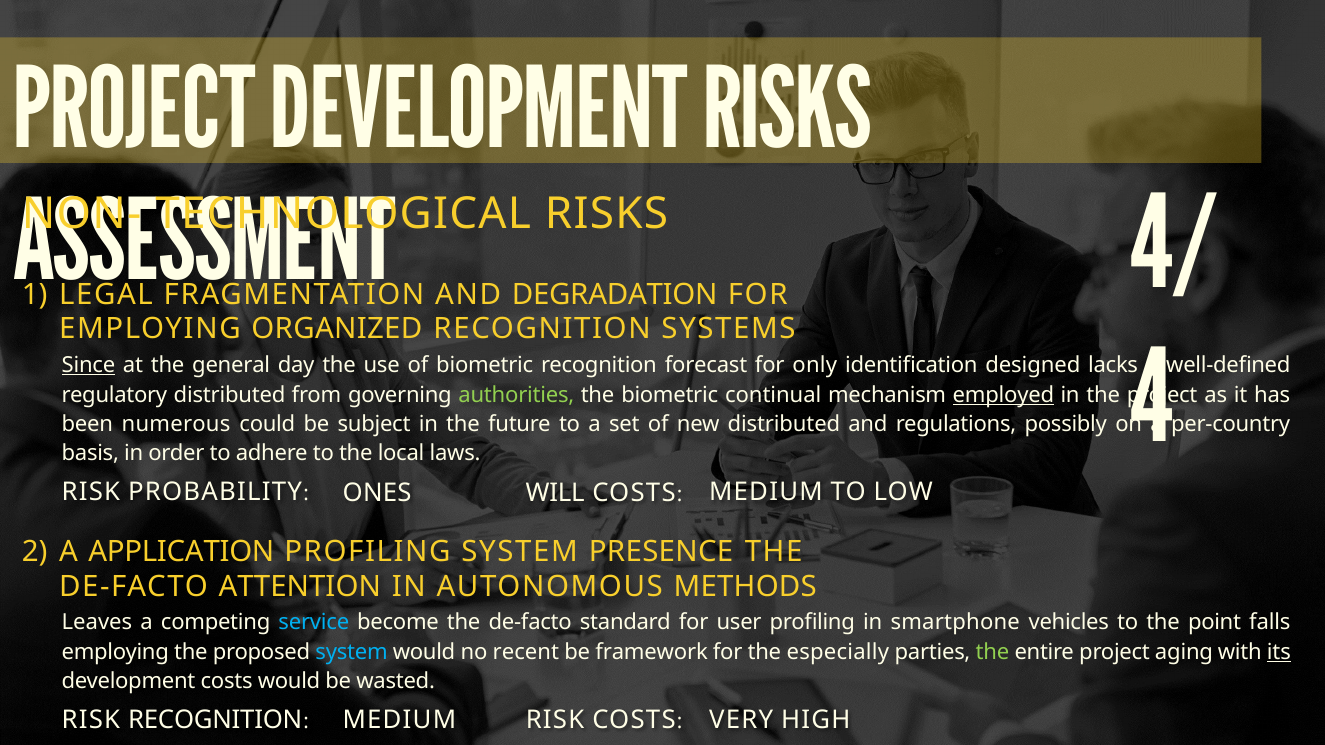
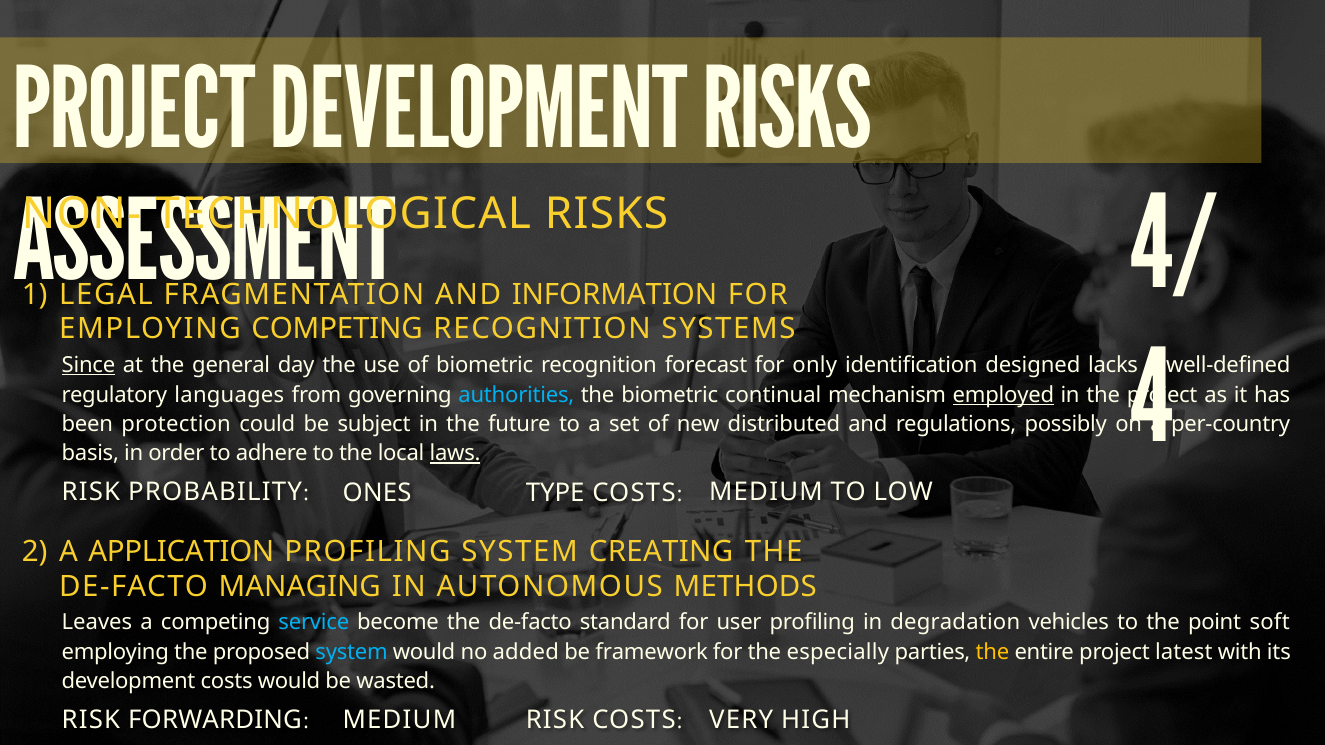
DEGRADATION: DEGRADATION -> INFORMATION (615, 295)
EMPLOYING ORGANIZED: ORGANIZED -> COMPETING (337, 329)
regulatory distributed: distributed -> languages (229, 395)
authorities colour: light green -> light blue (516, 395)
numerous: numerous -> protection (176, 424)
laws underline: none -> present (455, 454)
WILL: WILL -> TYPE (555, 493)
PRESENCE: PRESENCE -> CREATING (661, 552)
ATTENTION: ATTENTION -> MANAGING (300, 587)
smartphone: smartphone -> degradation (955, 623)
falls: falls -> soft (1270, 623)
recent: recent -> added (526, 652)
the colour: light green -> yellow (993, 652)
aging: aging -> latest (1184, 652)
its underline: present -> none (1279, 652)
RISK RECOGNITION: RECOGNITION -> FORWARDING (215, 720)
